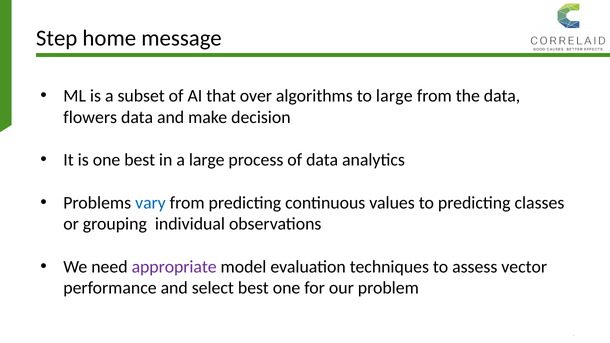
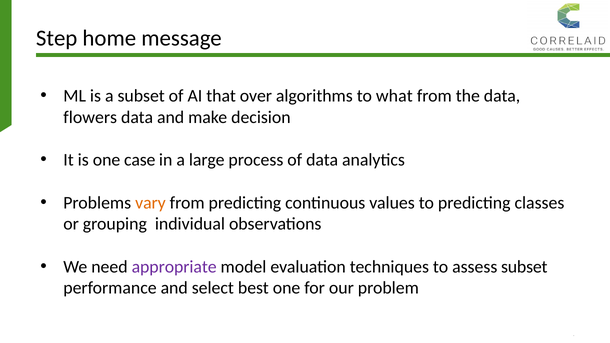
to large: large -> what (394, 96)
one best: best -> case (140, 160)
vary colour: blue -> orange (150, 203)
assess vector: vector -> subset (524, 267)
